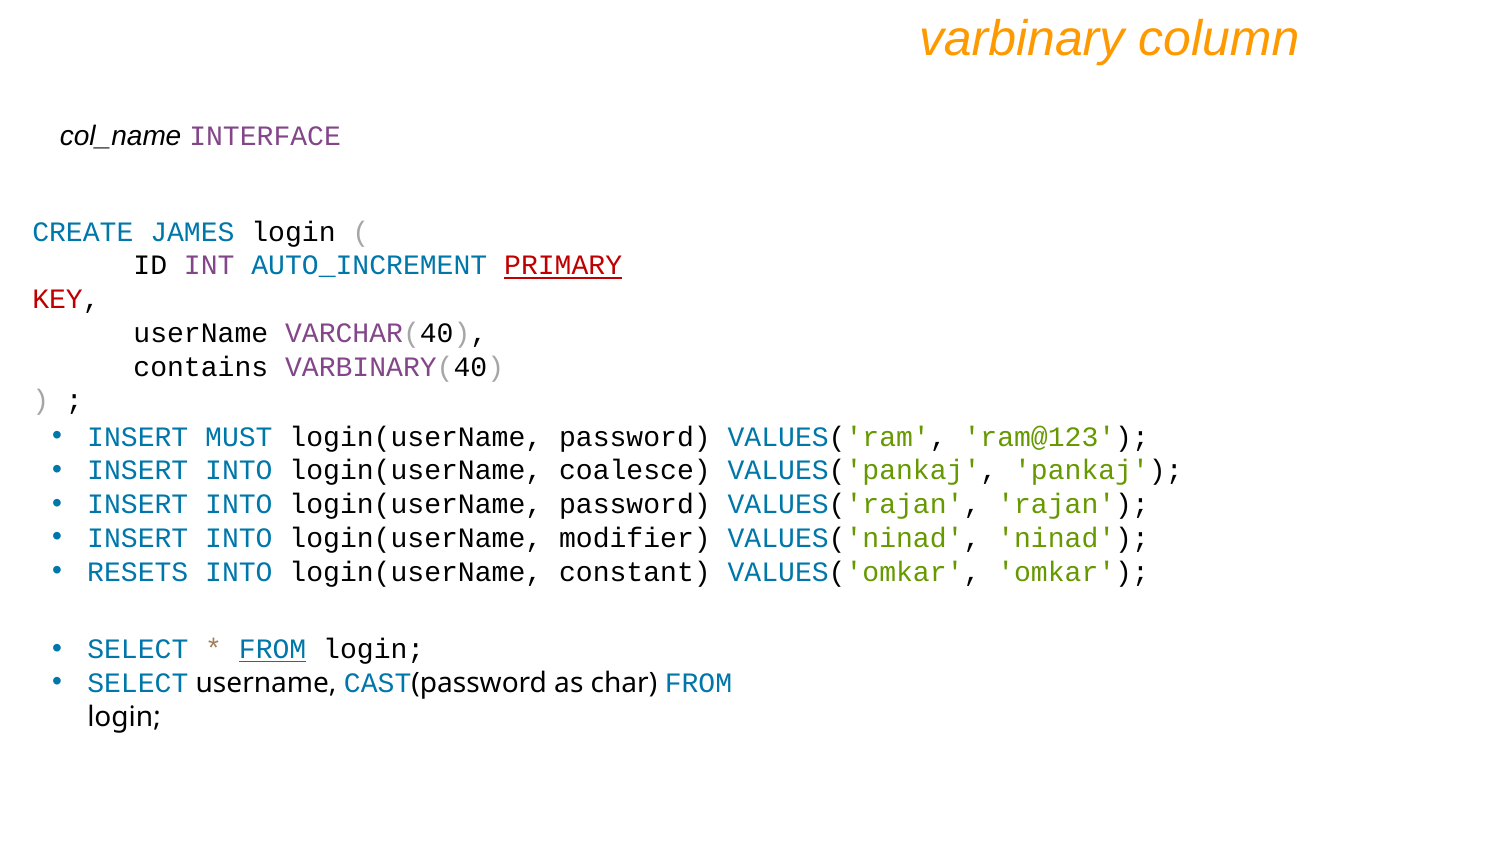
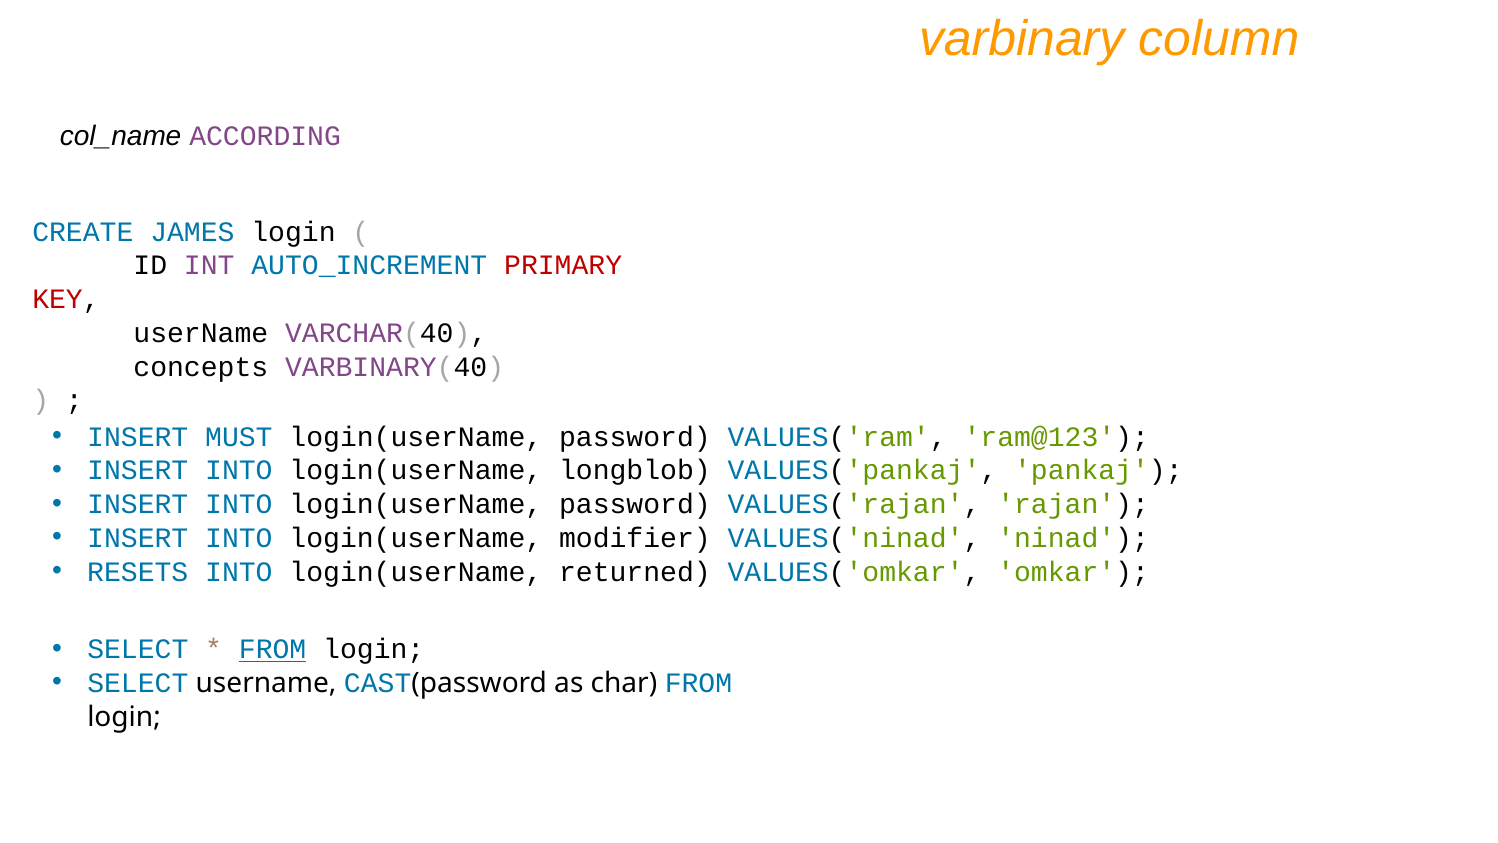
INTERFACE: INTERFACE -> ACCORDING (265, 136)
PRIMARY underline: present -> none (563, 266)
contains: contains -> concepts (201, 367)
coalesce: coalesce -> longblob (635, 470)
constant: constant -> returned (635, 572)
